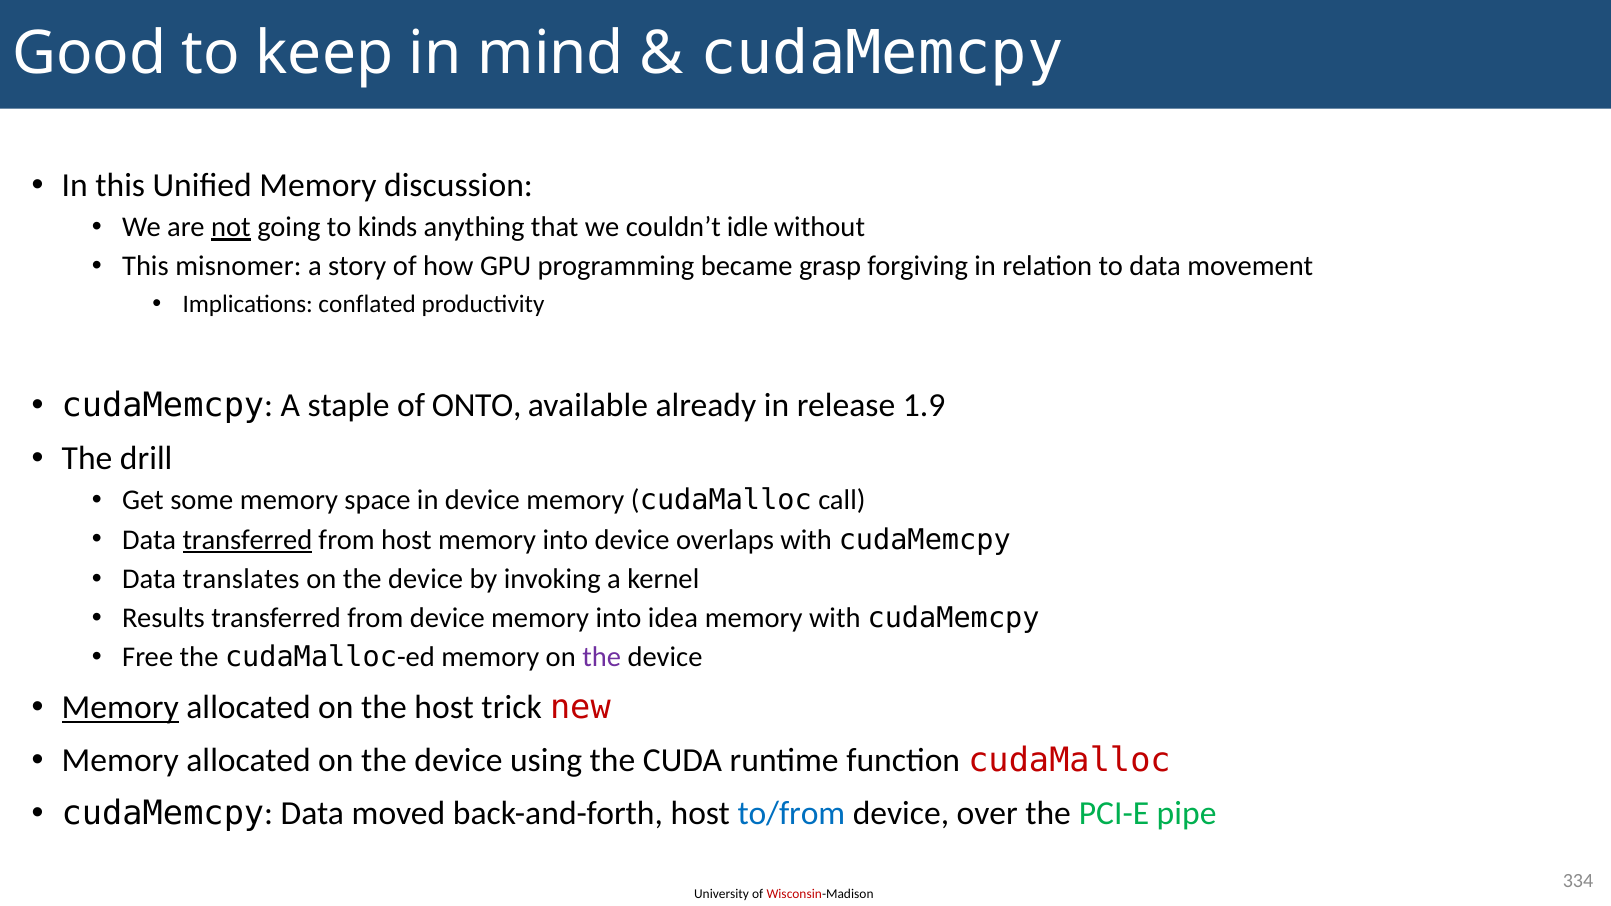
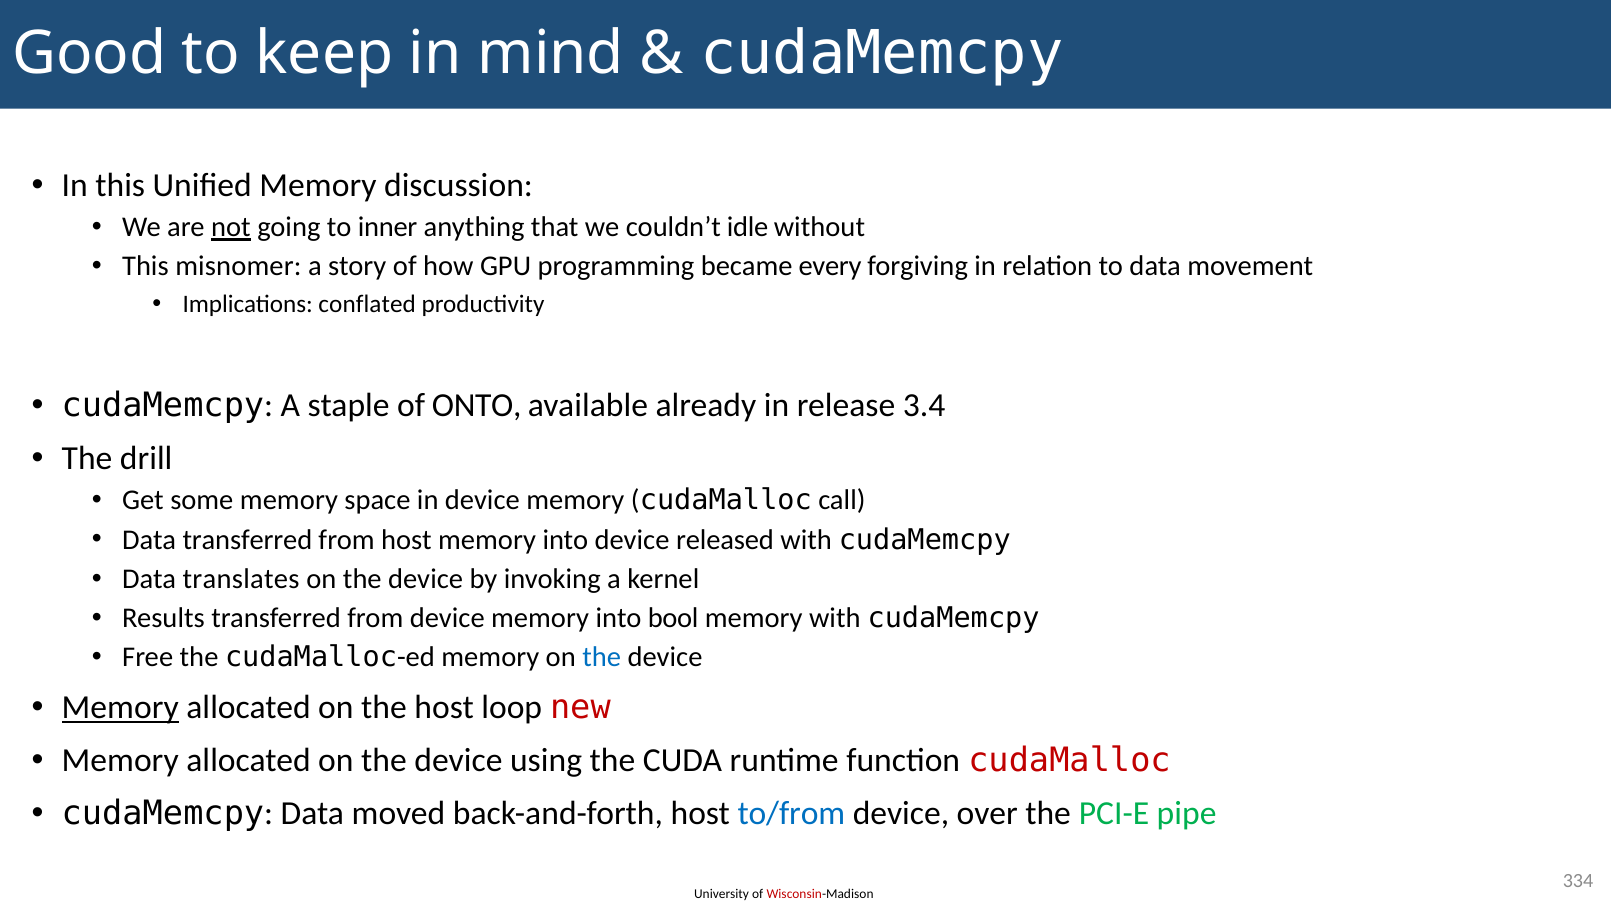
kinds: kinds -> inner (388, 227)
grasp: grasp -> every (830, 267)
1.9: 1.9 -> 3.4 (924, 406)
transferred underline: present -> none (247, 540)
overlaps: overlaps -> released (725, 540)
idea: idea -> bool (673, 618)
the colour: purple -> blue (602, 657)
trick: trick -> loop (512, 708)
